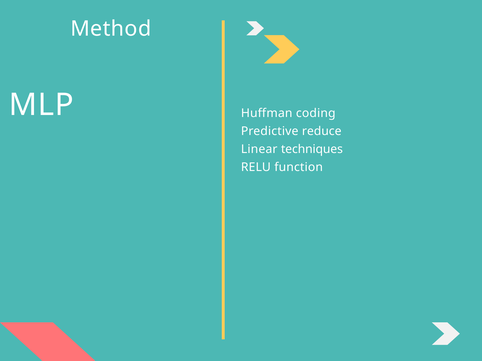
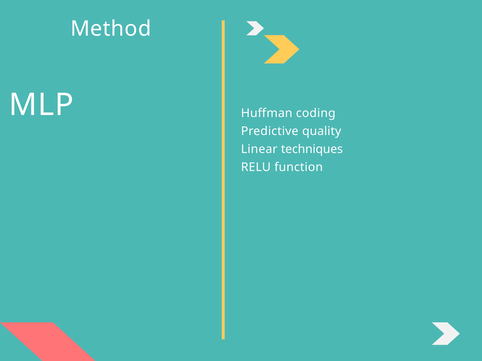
reduce: reduce -> quality (322, 132)
